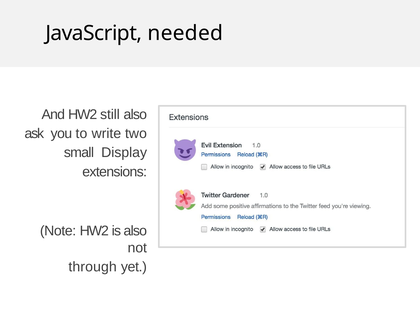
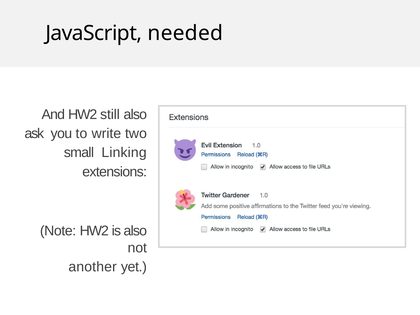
Display: Display -> Linking (124, 153)
through: through -> another (93, 267)
